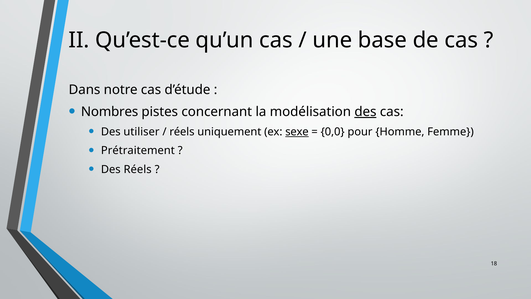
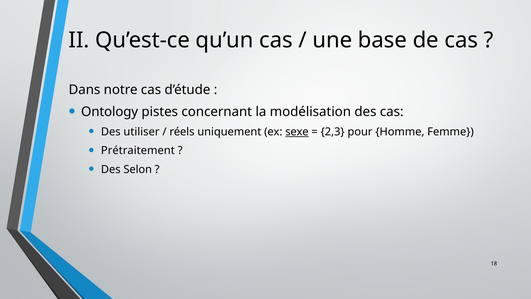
Nombres: Nombres -> Ontology (110, 112)
des underline: present -> none (365, 112)
0,0: 0,0 -> 2,3 (333, 132)
Des Réels: Réels -> Selon (138, 169)
